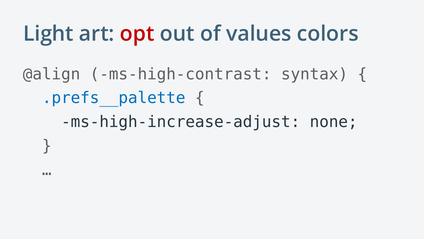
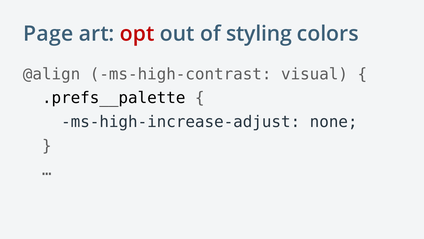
Light: Light -> Page (48, 34)
values: values -> styling (259, 34)
syntax: syntax -> visual (315, 74)
.prefs__palette colour: blue -> black (114, 98)
